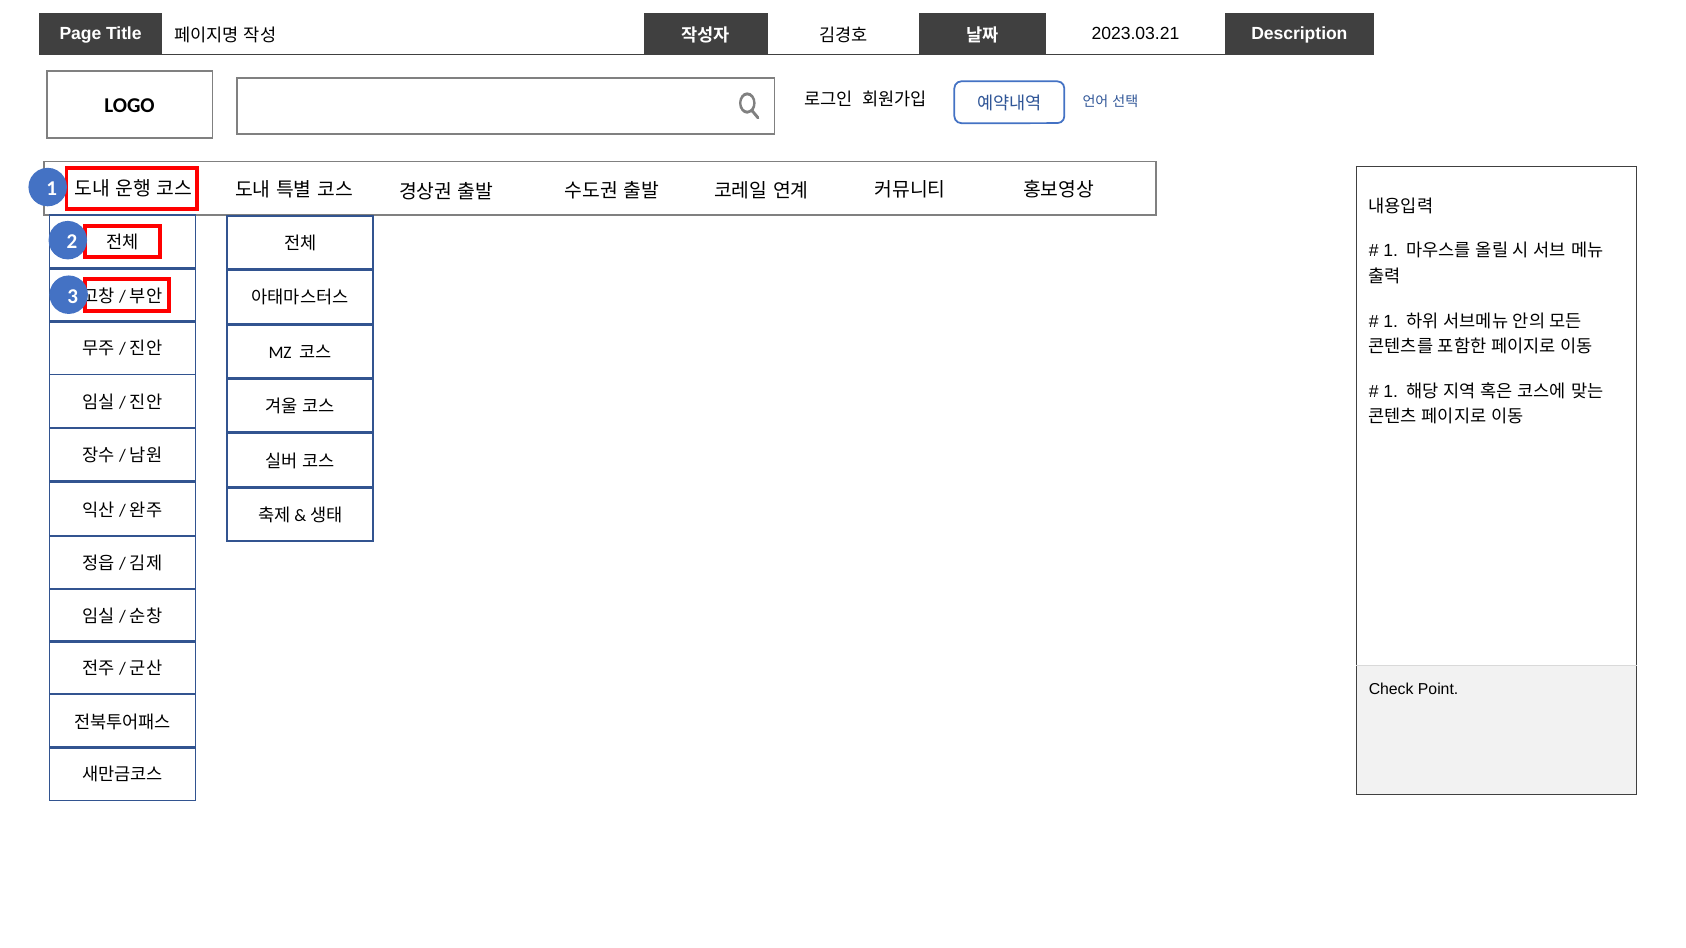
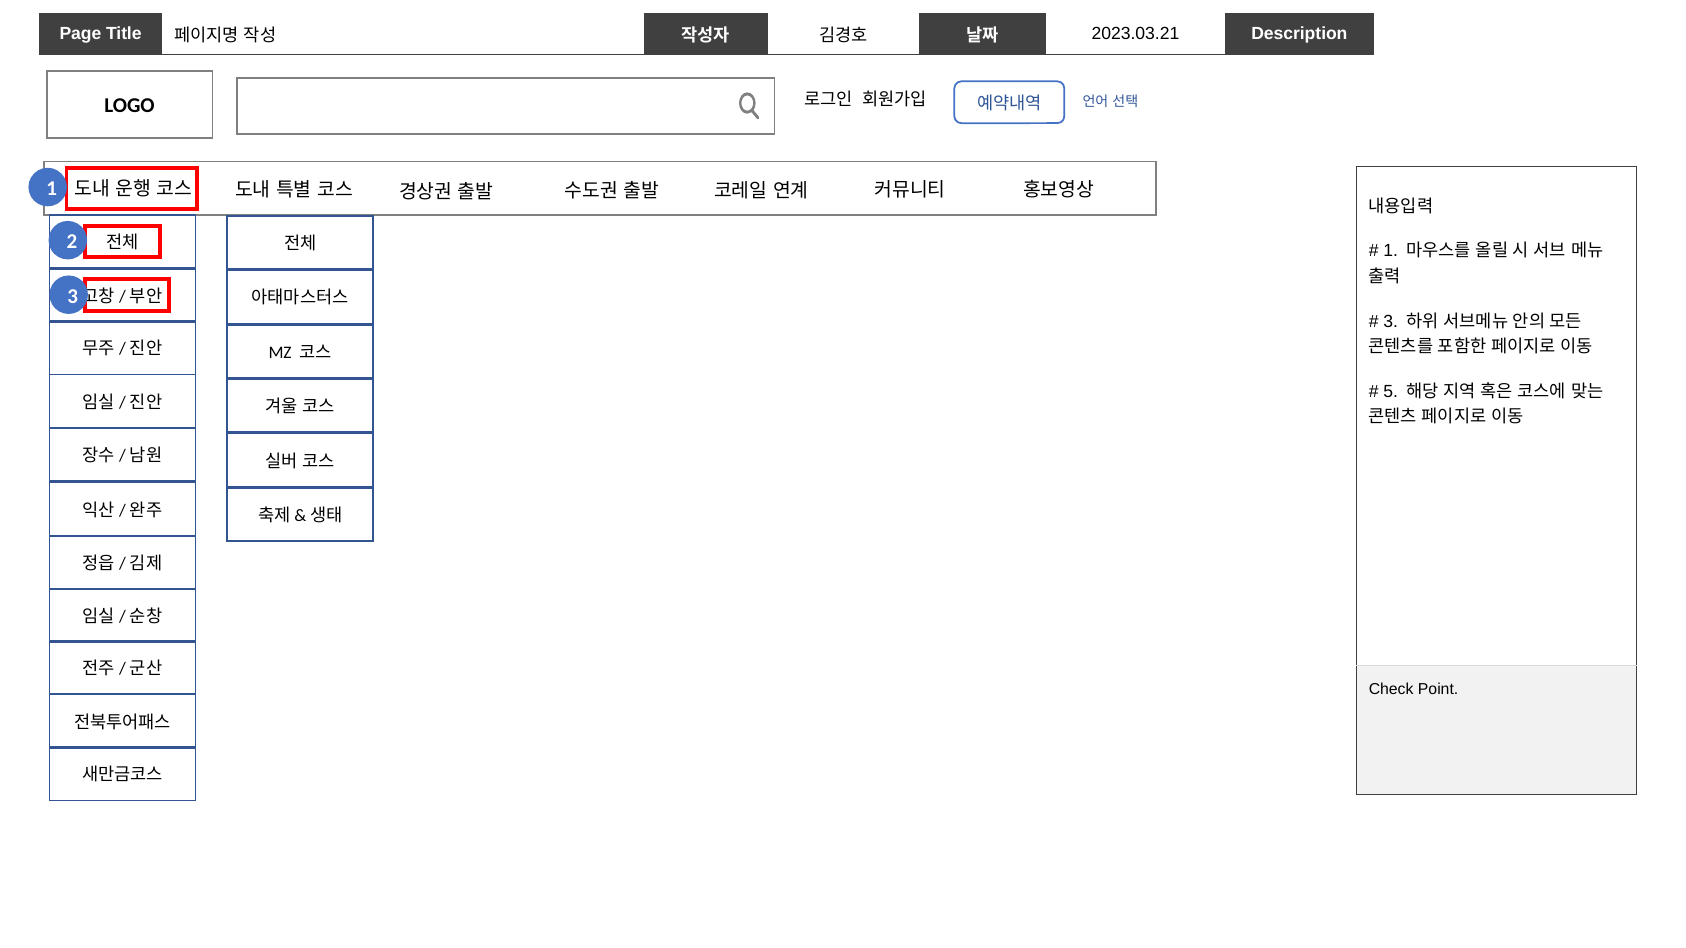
1: 1 -> 3 (1391, 321)
1: 1 -> 5 (1391, 392)
